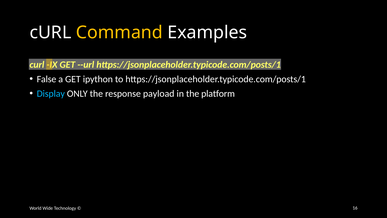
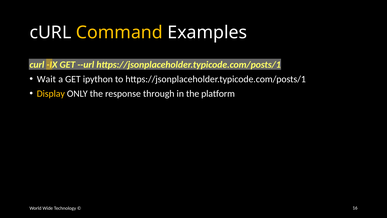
False: False -> Wait (46, 79)
Display colour: light blue -> yellow (51, 94)
payload: payload -> through (159, 94)
